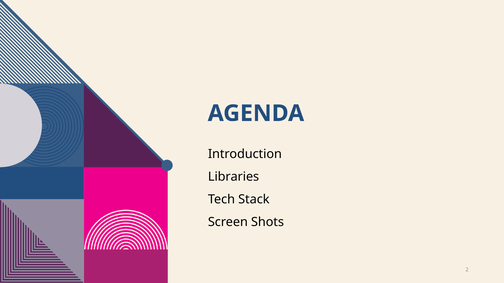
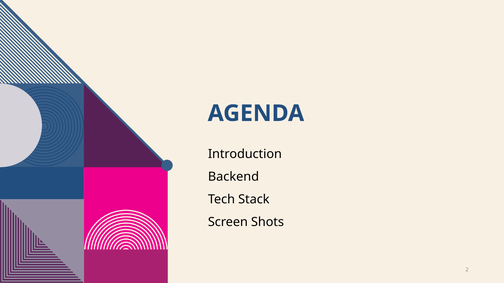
Libraries: Libraries -> Backend (233, 177)
